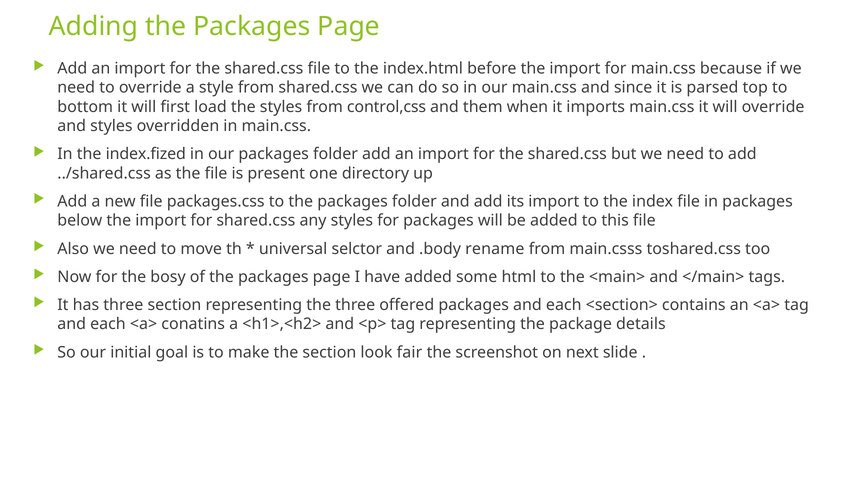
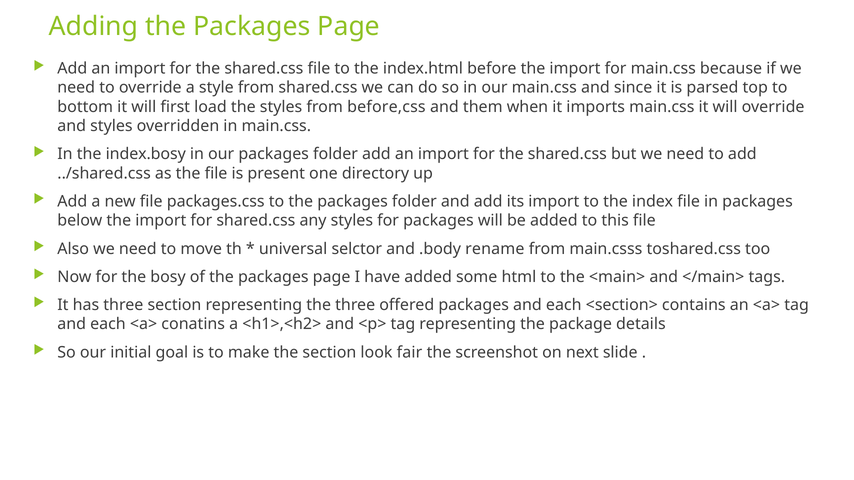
control,css: control,css -> before,css (386, 107)
index.fized: index.fized -> index.bosy (146, 154)
